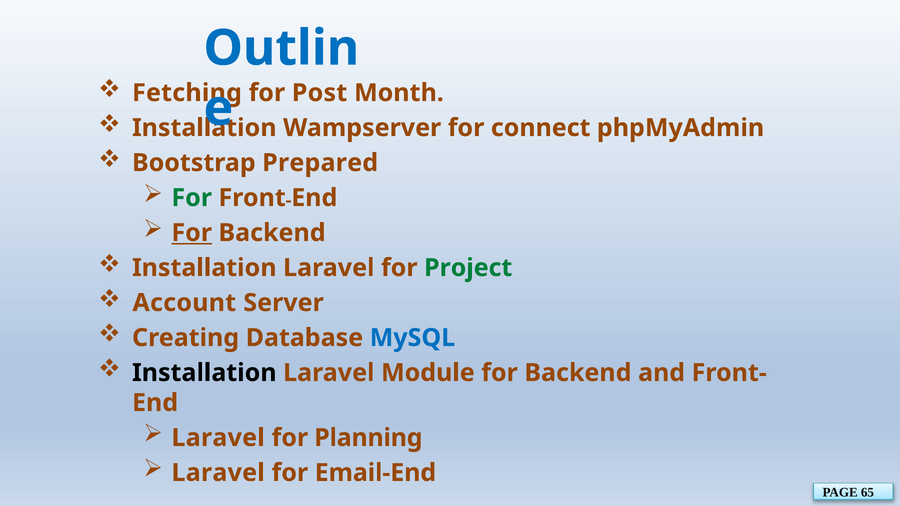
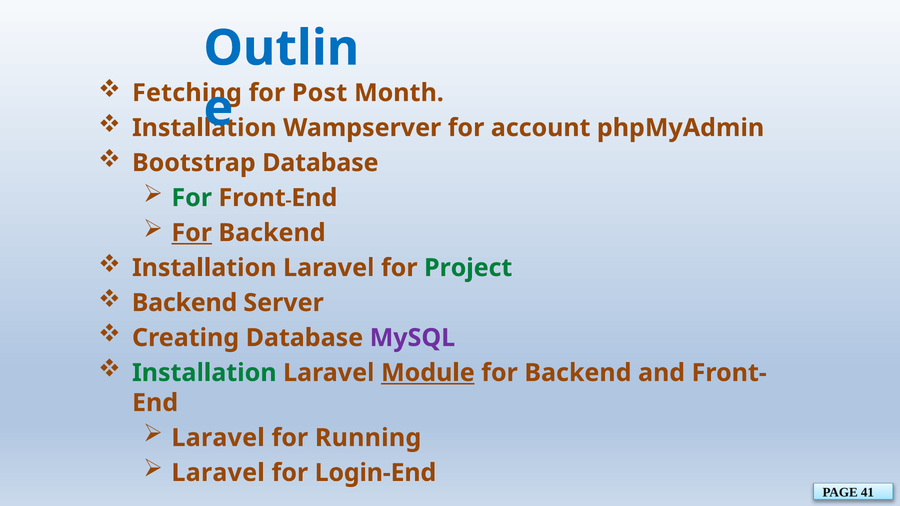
connect: connect -> account (541, 128)
Bootstrap Prepared: Prepared -> Database (320, 163)
Account: Account -> Backend (185, 303)
MySQL colour: blue -> purple (412, 338)
Installation colour: black -> green (204, 373)
Module underline: none -> present (428, 373)
Planning: Planning -> Running (368, 438)
Email-End: Email-End -> Login-End (375, 473)
65: 65 -> 41 (867, 492)
